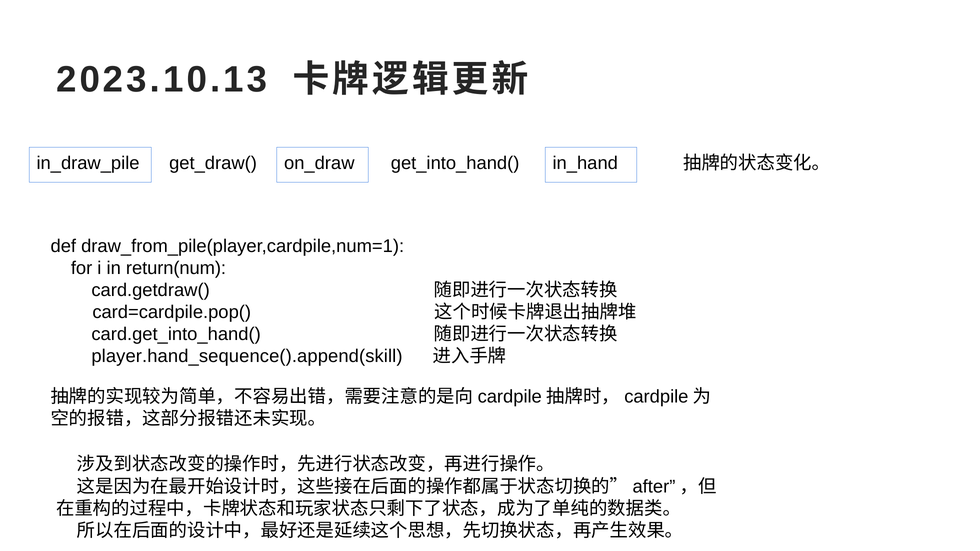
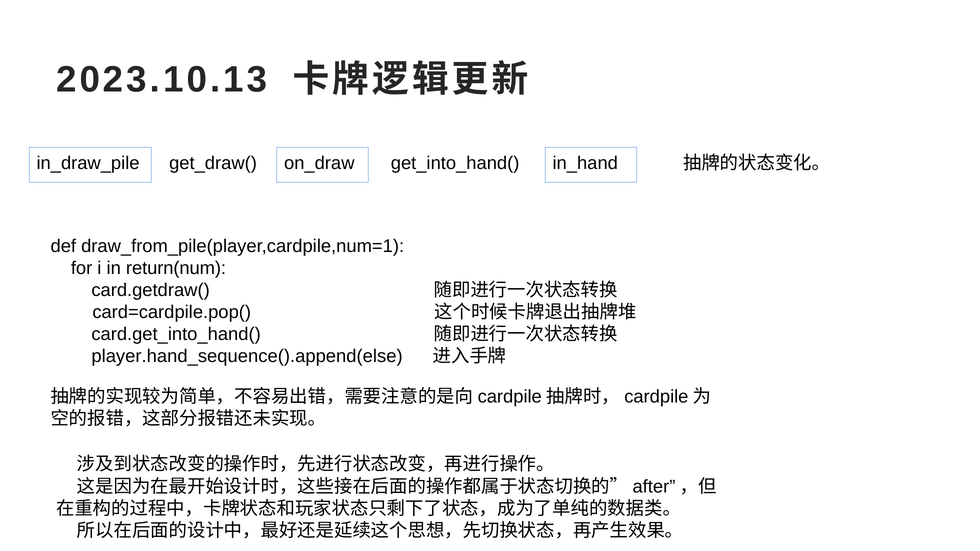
player.hand_sequence().append(skill: player.hand_sequence().append(skill -> player.hand_sequence().append(else (247, 357)
